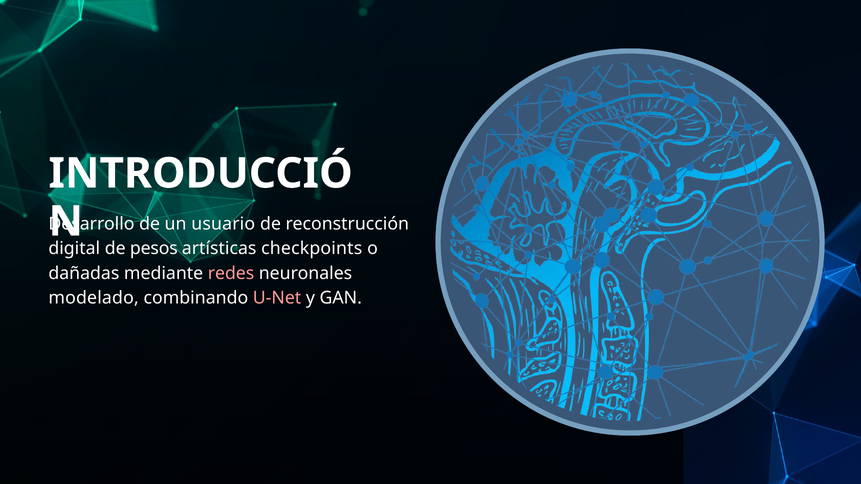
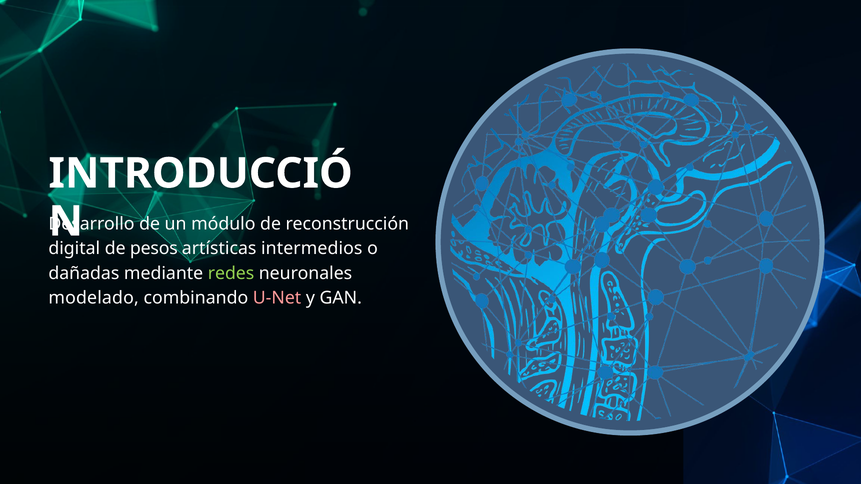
usuario: usuario -> módulo (223, 224)
checkpoints: checkpoints -> intermedios (312, 249)
redes colour: pink -> light green (231, 273)
